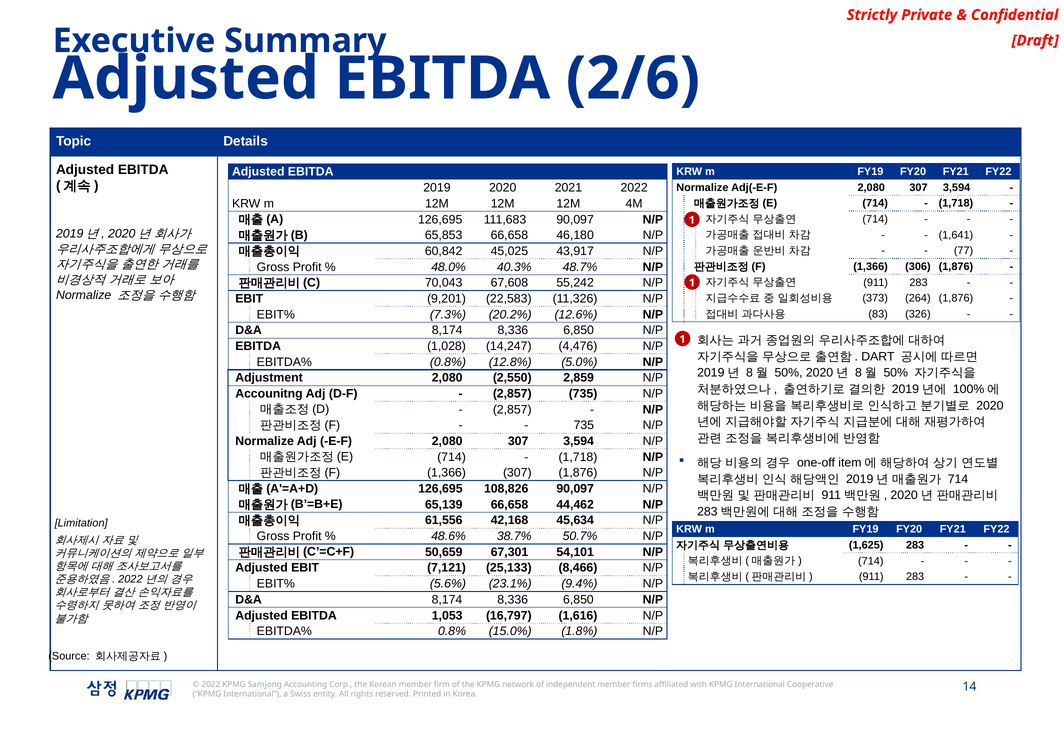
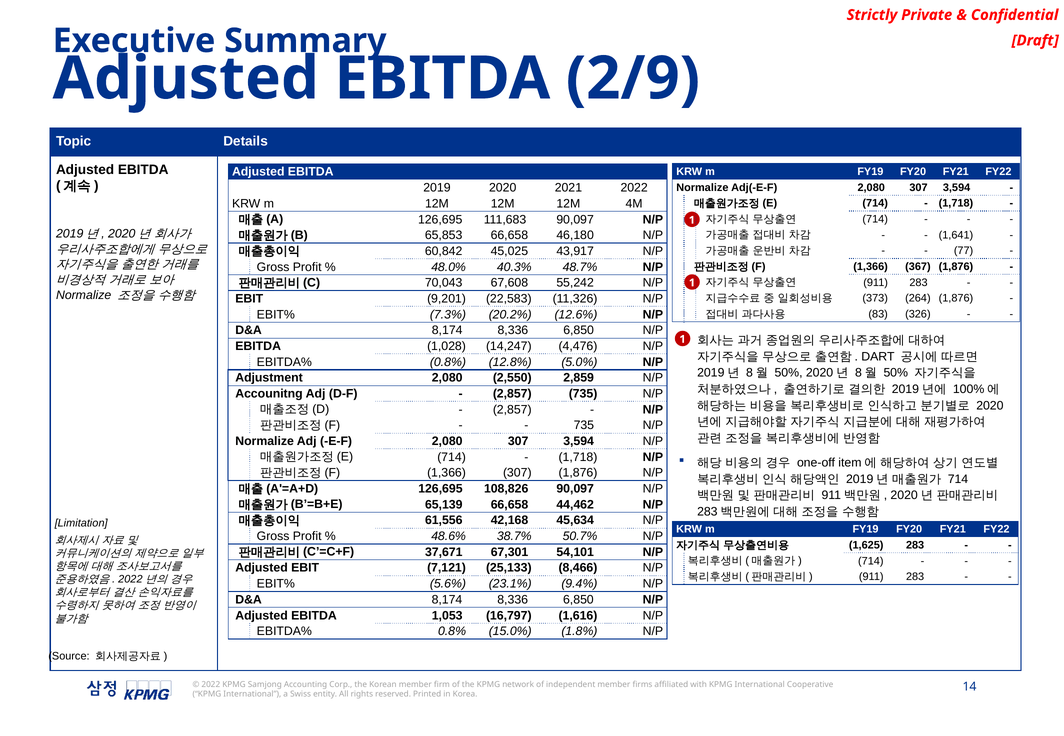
2/6: 2/6 -> 2/9 (633, 79)
306: 306 -> 367 (918, 267)
50,659: 50,659 -> 37,671 (444, 553)
